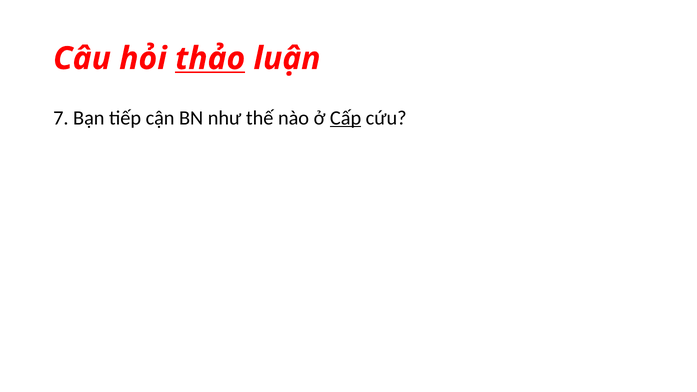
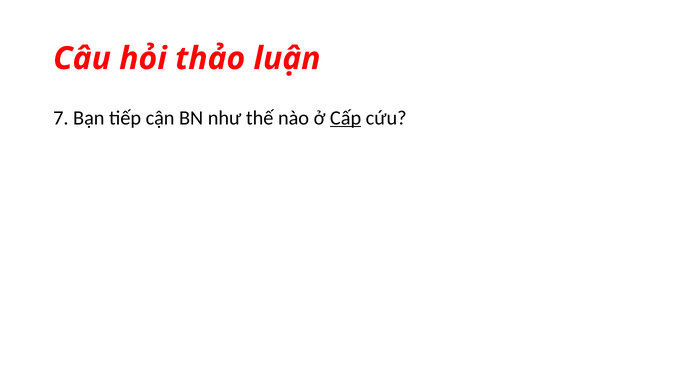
thảo underline: present -> none (210, 59)
